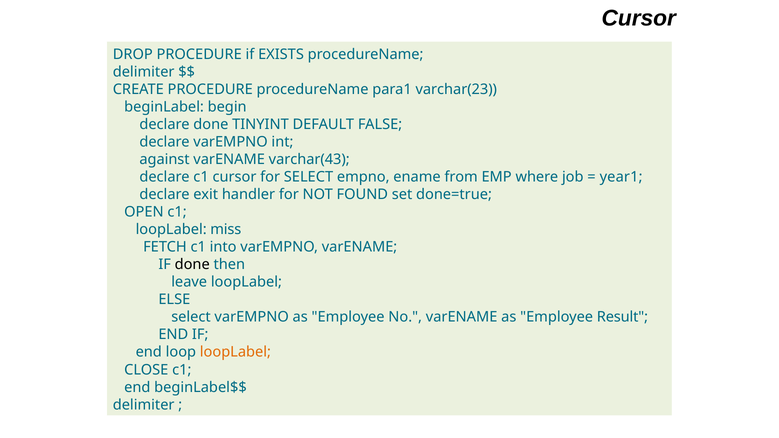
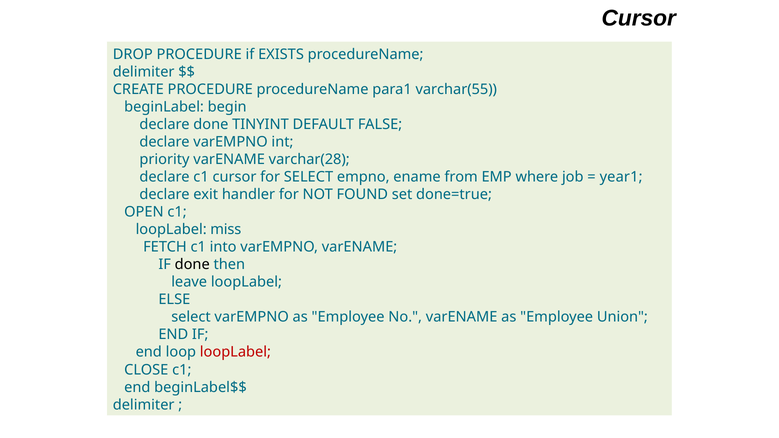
varchar(23: varchar(23 -> varchar(55 (456, 89)
against: against -> priority (164, 160)
varchar(43: varchar(43 -> varchar(28 (309, 160)
Result: Result -> Union (622, 317)
loopLabel colour: orange -> red (235, 352)
